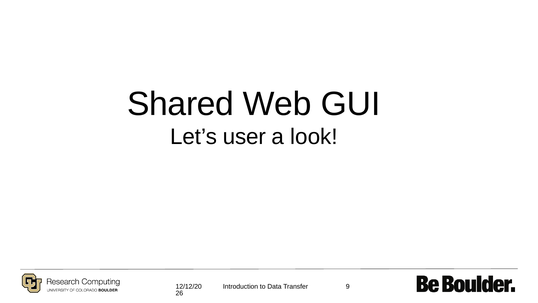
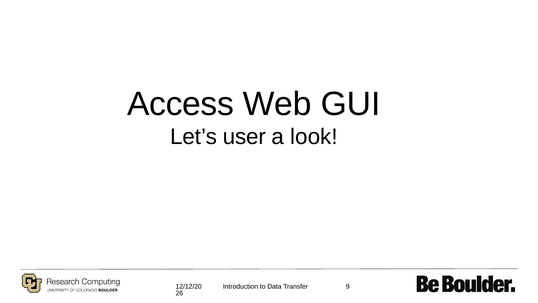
Shared: Shared -> Access (181, 104)
